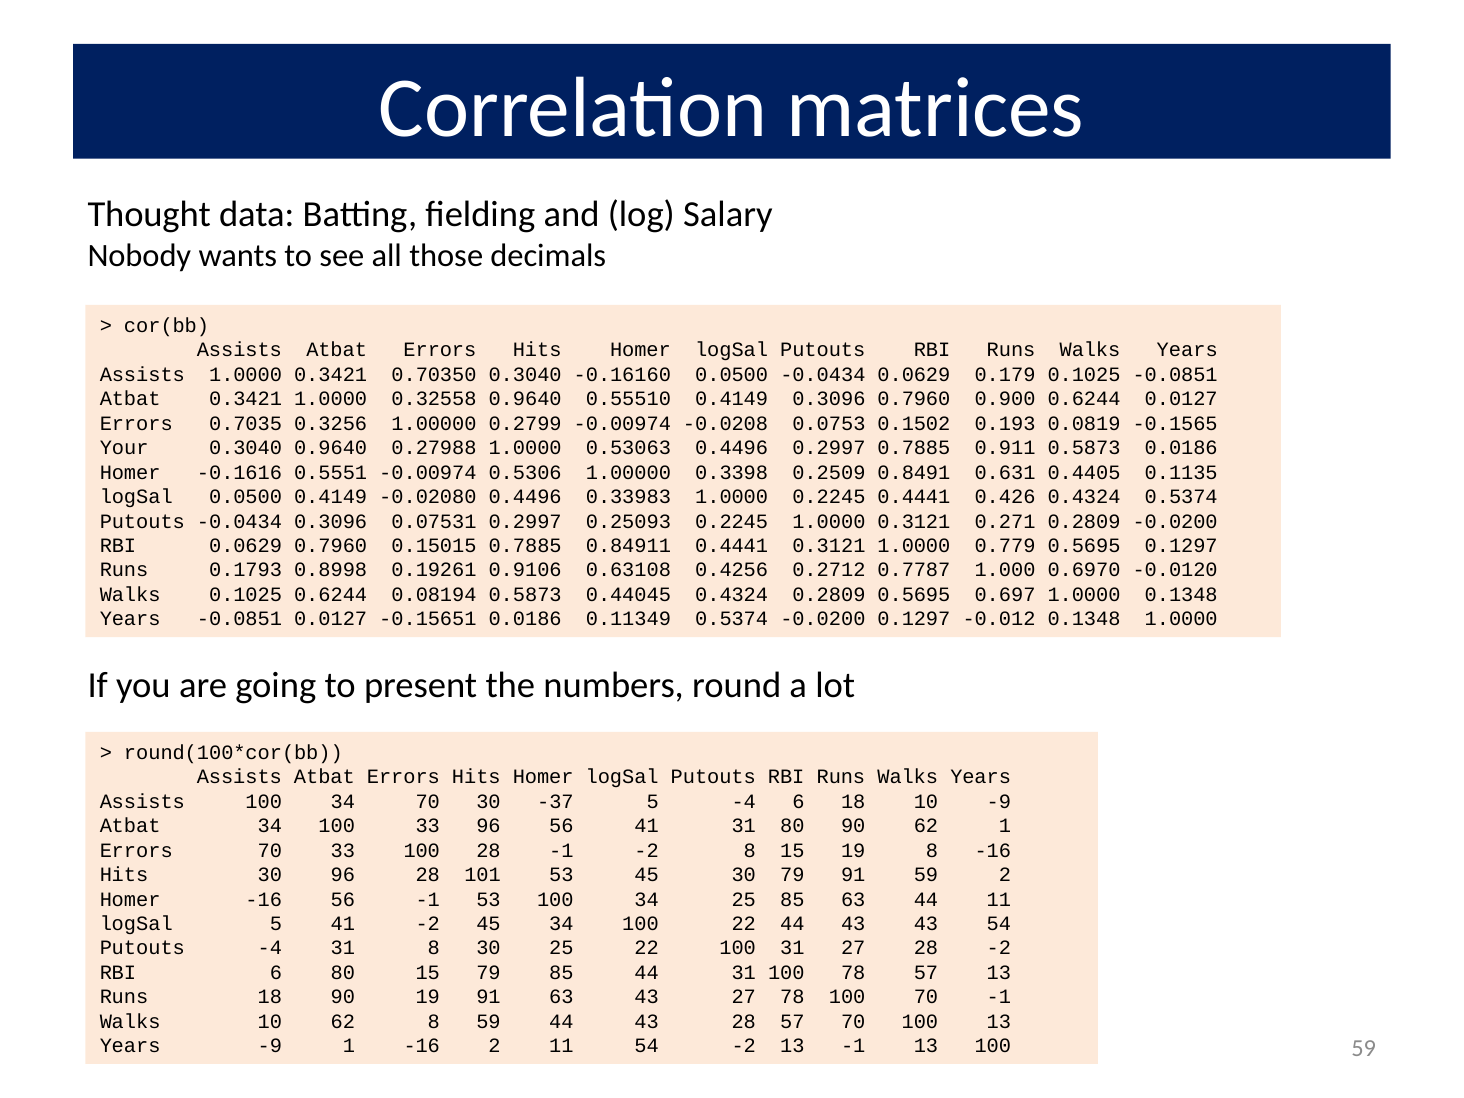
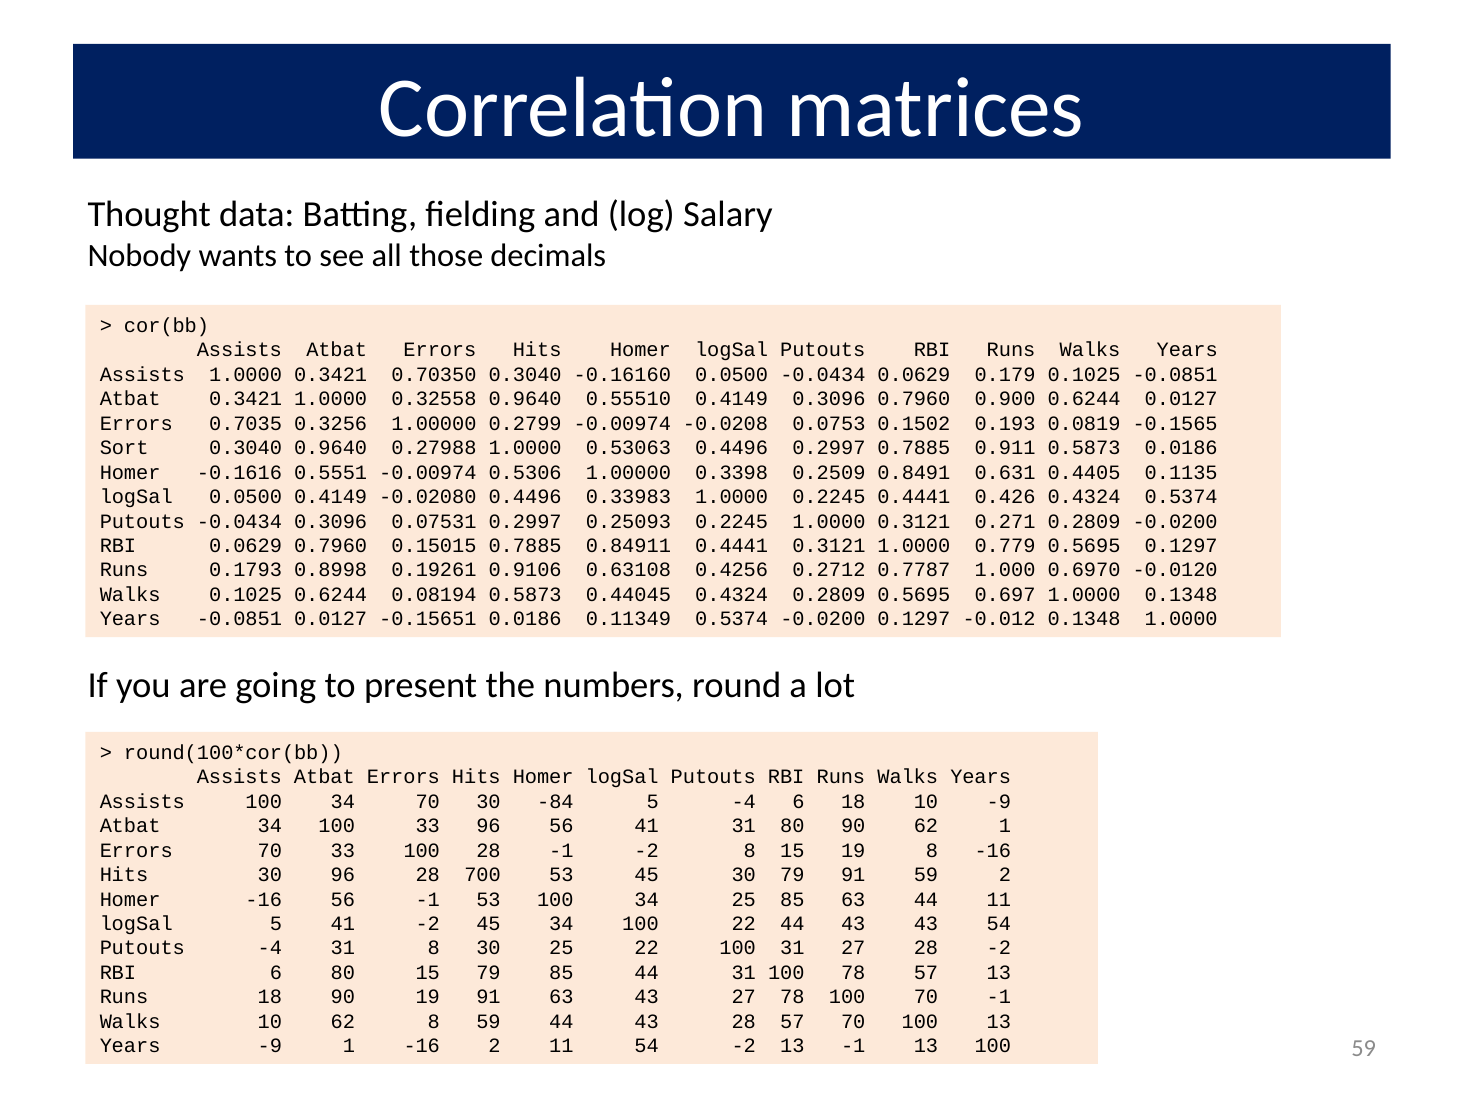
Your: Your -> Sort (124, 448)
-37: -37 -> -84 (555, 802)
101: 101 -> 700 (483, 875)
